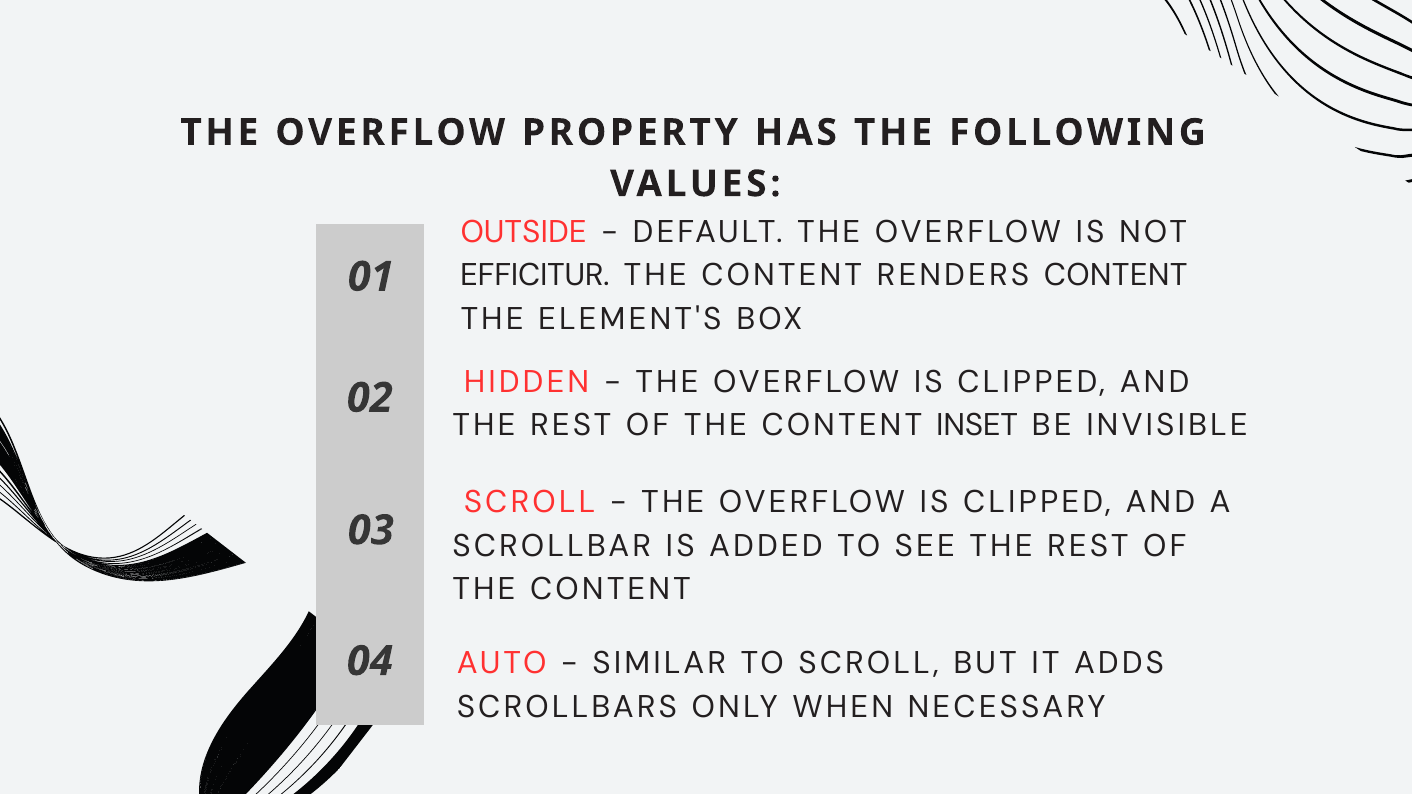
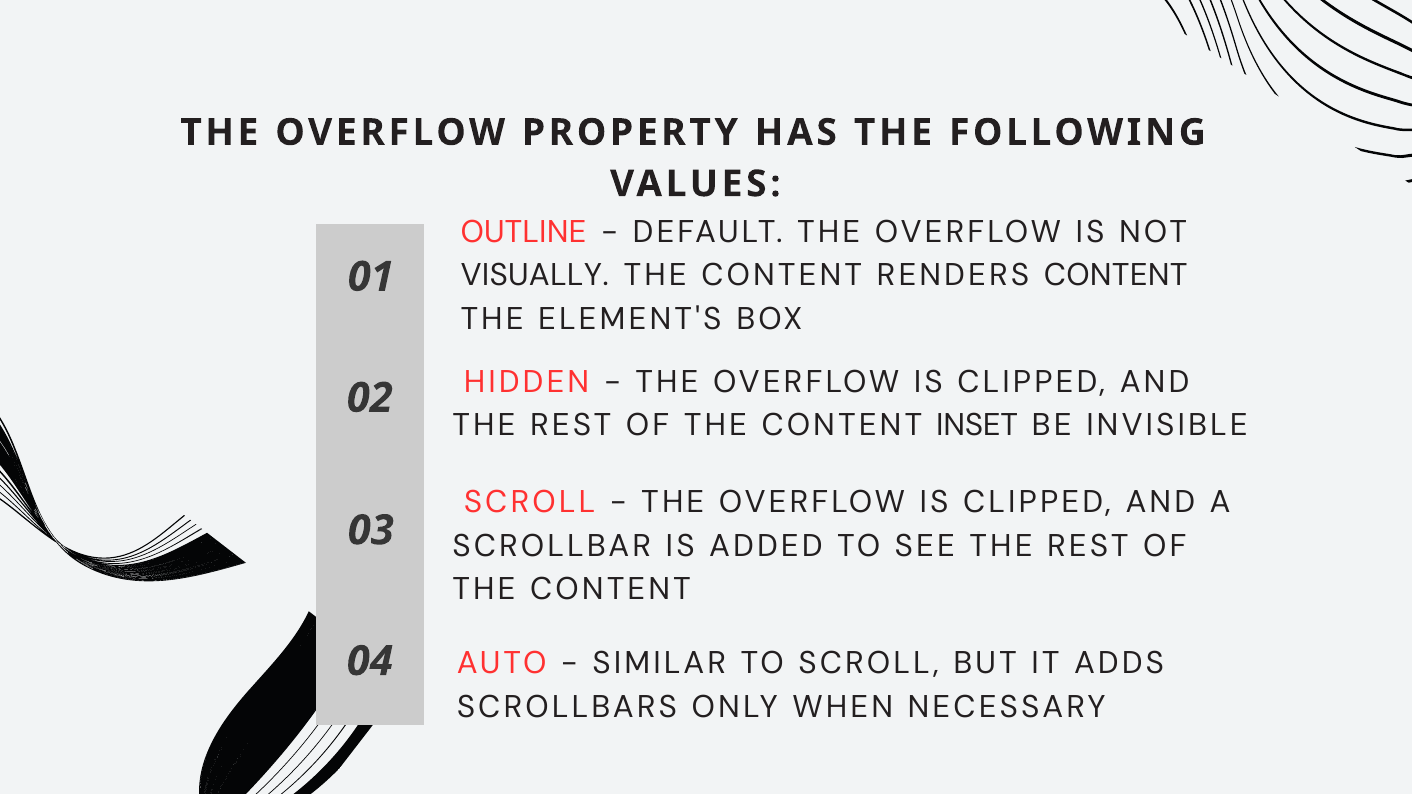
OUTSIDE: OUTSIDE -> OUTLINE (524, 232)
EFFICITUR: EFFICITUR -> VISUALLY (535, 276)
